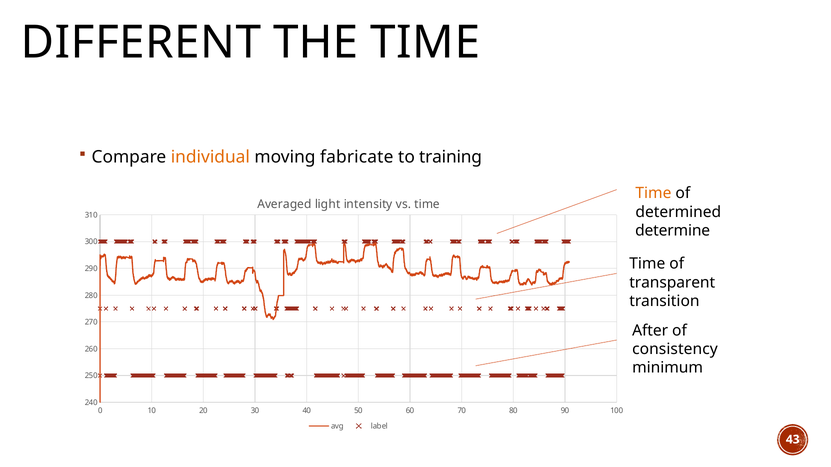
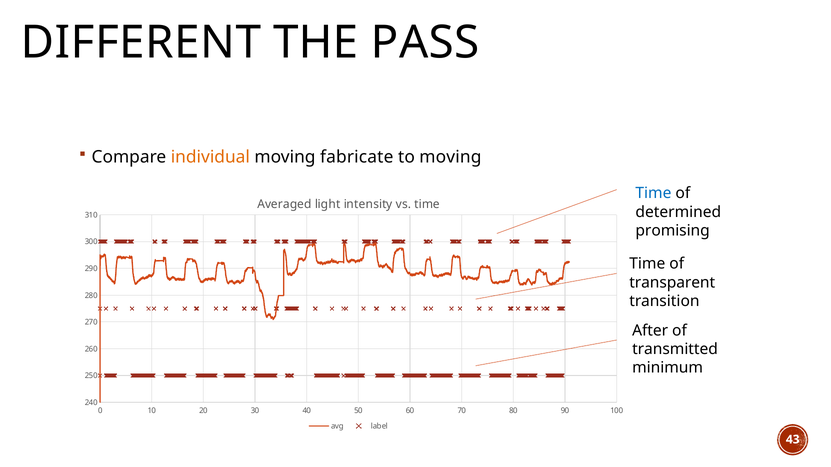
THE TIME: TIME -> PASS (425, 43)
to training: training -> moving (450, 157)
Time colour: orange -> blue (653, 193)
determine: determine -> promising (673, 231)
consistency: consistency -> transmitted (675, 349)
